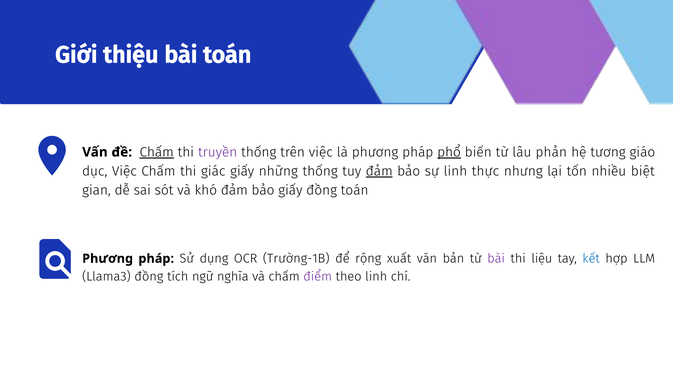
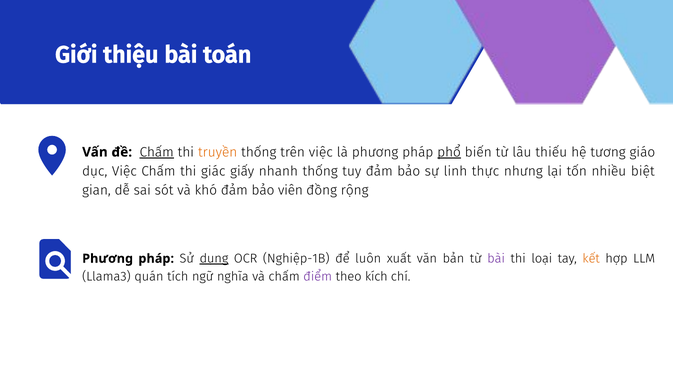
truyền colour: purple -> orange (218, 152)
phản: phản -> thiếu (551, 152)
những: những -> nhanh (278, 171)
đảm underline: present -> none (379, 171)
bảo giấy: giấy -> viên (290, 190)
đồng toán: toán -> rộng (355, 190)
dụng underline: none -> present (214, 258)
Trường-1B: Trường-1B -> Nghiệp-1B (296, 258)
rộng: rộng -> luôn (368, 258)
liệu: liệu -> loại (542, 258)
kết colour: blue -> orange (591, 258)
Llama3 đồng: đồng -> quán (149, 276)
theo linh: linh -> kích (376, 276)
